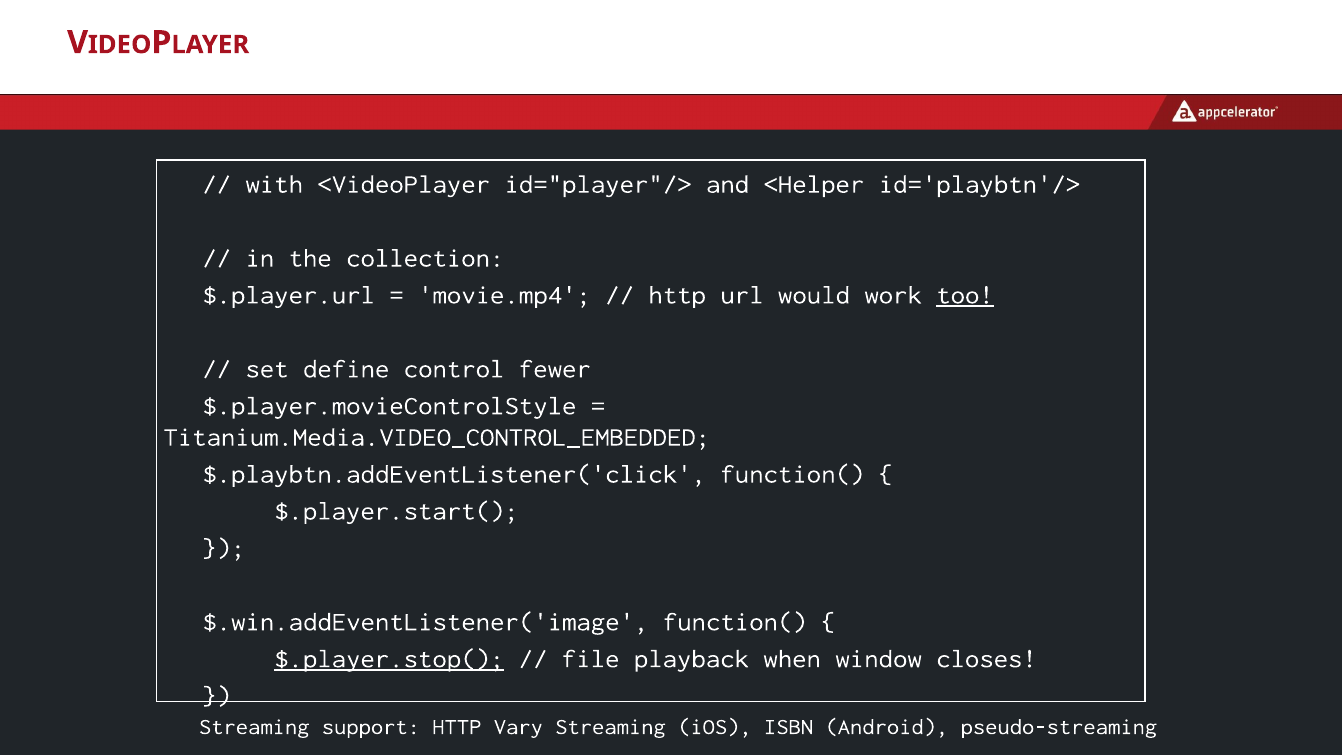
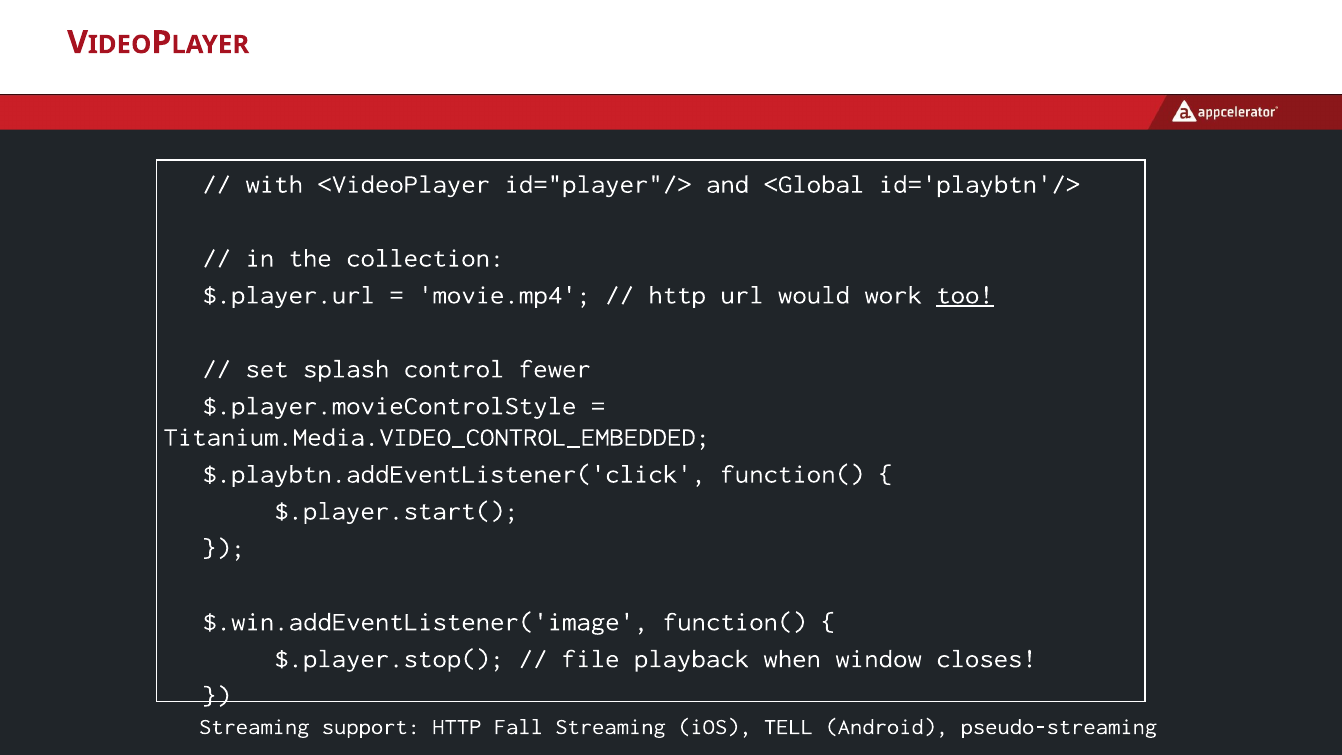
<Helper: <Helper -> <Global (814, 184)
define: define -> splash (346, 369)
$.player.stop( underline: present -> none (389, 659)
Vary: Vary -> Fall (518, 727)
ISBN: ISBN -> TELL (789, 727)
